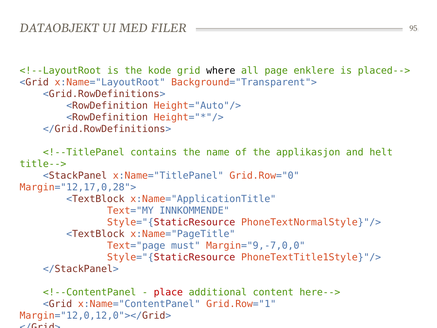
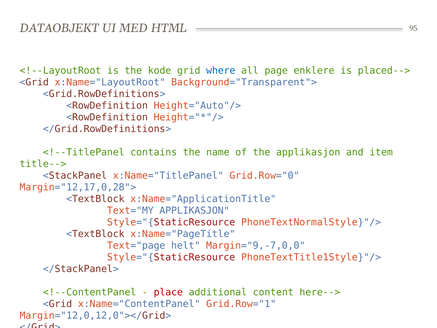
FILER: FILER -> HTML (169, 28)
where colour: black -> blue (221, 71)
helt: helt -> item (381, 152)
Text="MY INNKOMMENDE: INNKOMMENDE -> APPLIKASJON (194, 210)
must: must -> helt (186, 245)
